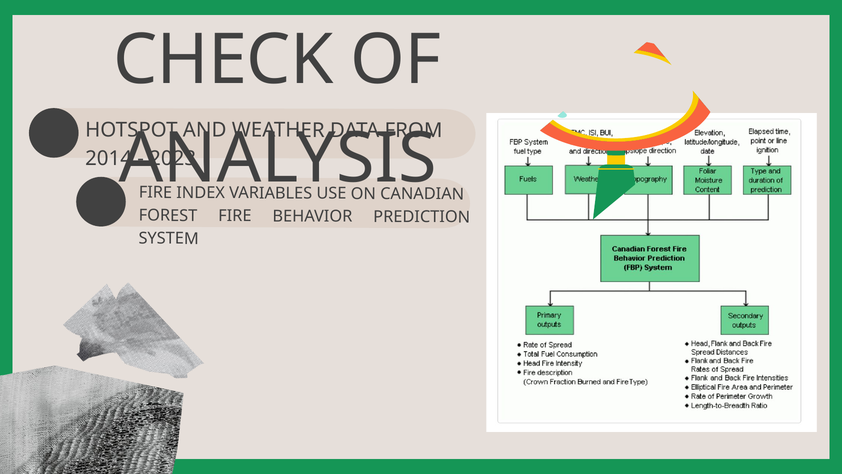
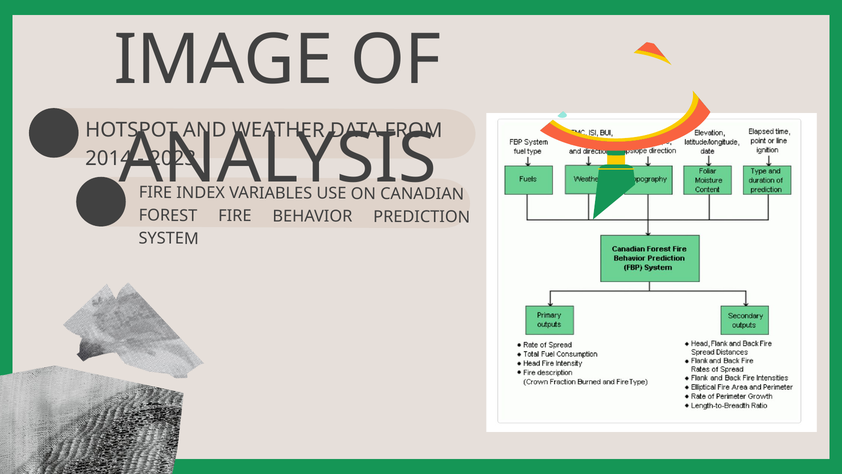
CHECK: CHECK -> IMAGE (223, 60)
